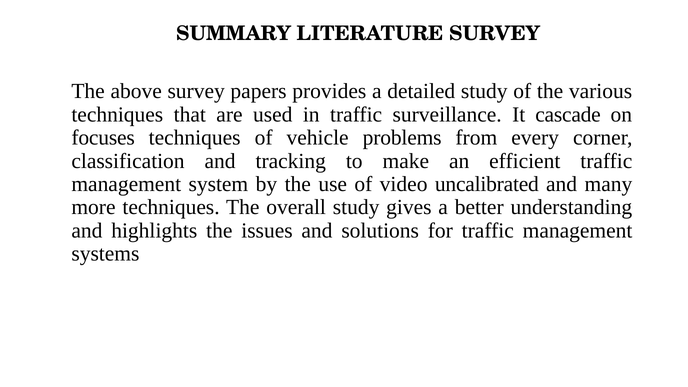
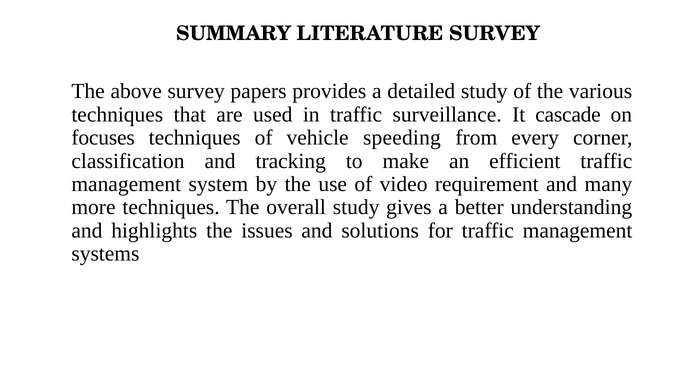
problems: problems -> speeding (402, 138)
uncalibrated: uncalibrated -> requirement (487, 184)
